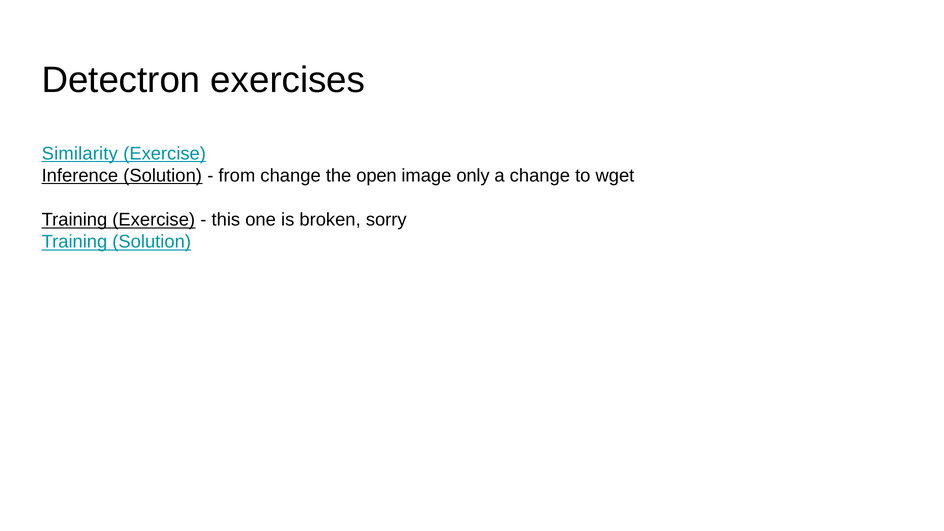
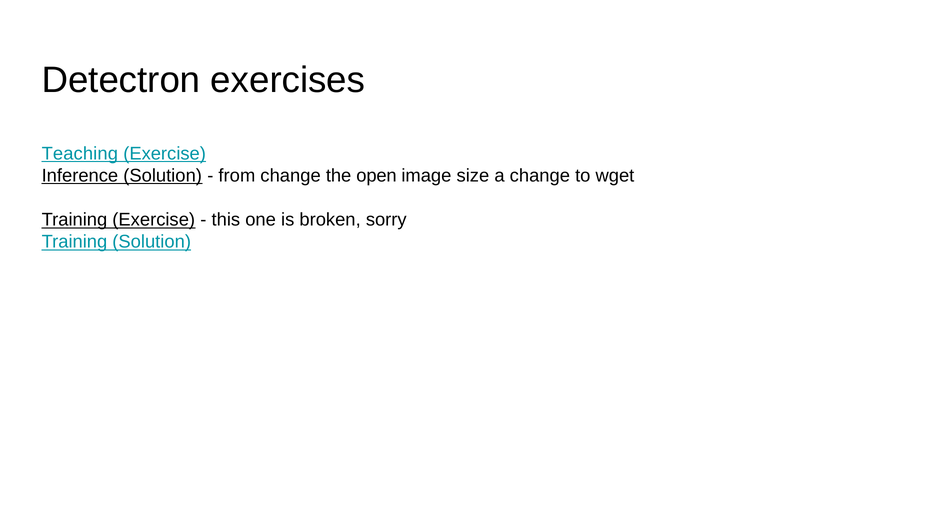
Similarity: Similarity -> Teaching (80, 154)
only: only -> size (473, 176)
